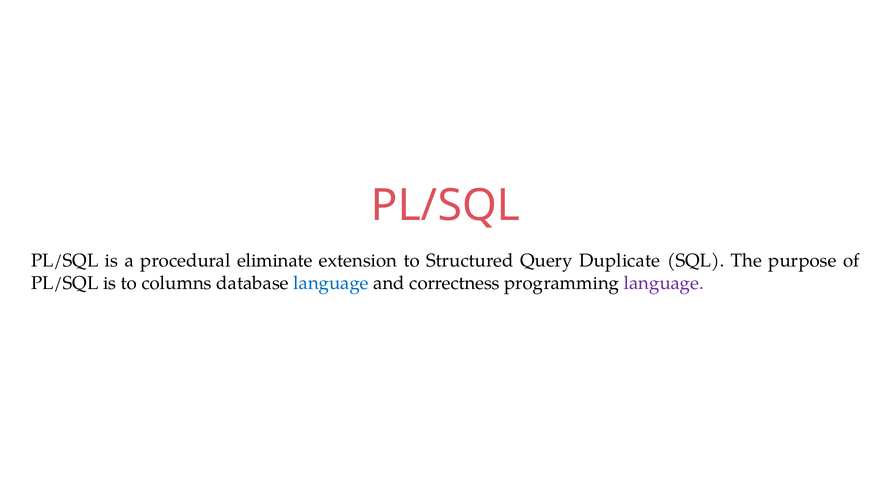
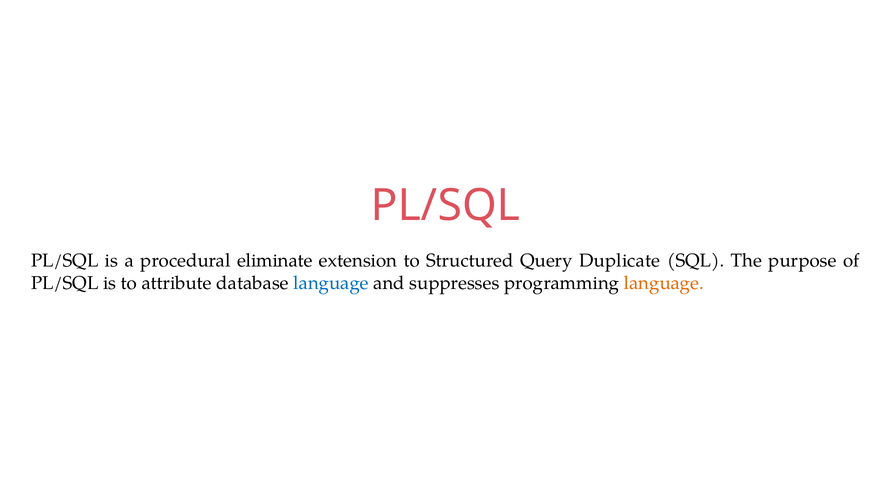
columns: columns -> attribute (177, 283)
correctness: correctness -> suppresses (455, 283)
language colour: purple -> orange (664, 283)
